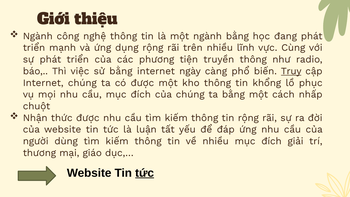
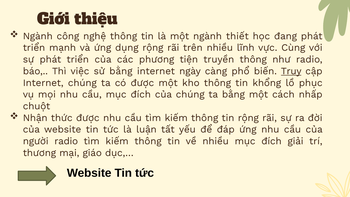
ngành bằng: bằng -> thiết (237, 36)
người dùng: dùng -> radio (66, 141)
tức underline: present -> none (145, 173)
